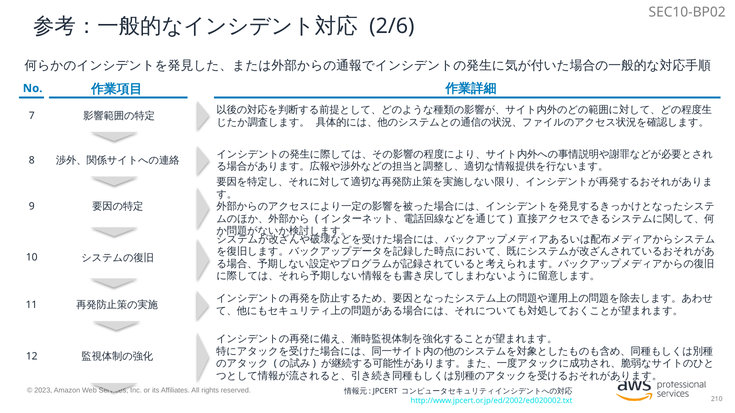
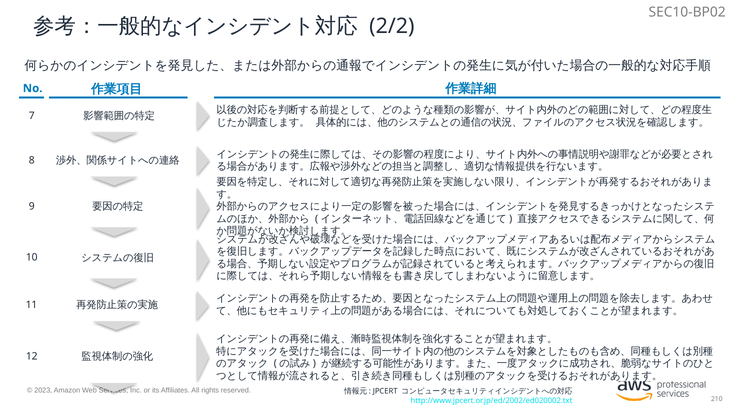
2/6: 2/6 -> 2/2 (392, 26)
